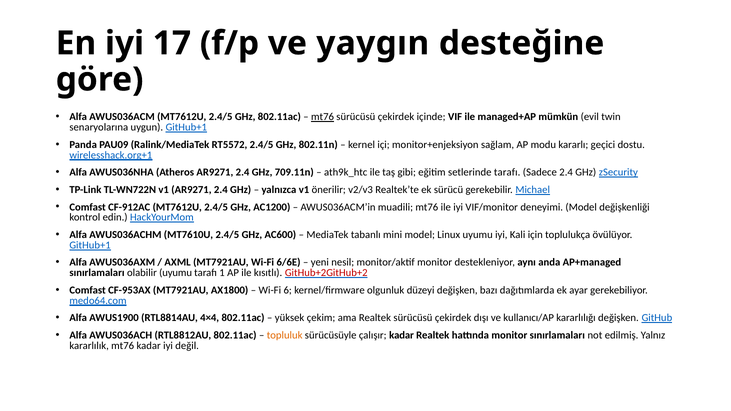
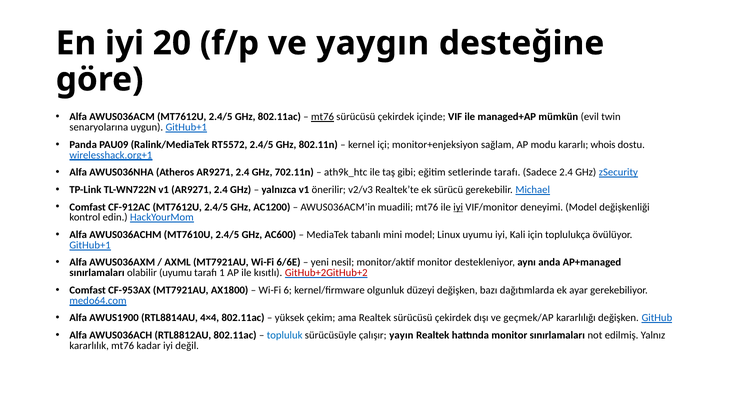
17: 17 -> 20 (172, 43)
geçici: geçici -> whois (603, 145)
709.11n: 709.11n -> 702.11n (294, 173)
iyi underline: none -> present (458, 207)
kullanıcı/AP: kullanıcı/AP -> geçmek/AP (529, 318)
topluluk colour: orange -> blue (285, 335)
çalışır kadar: kadar -> yayın (401, 335)
